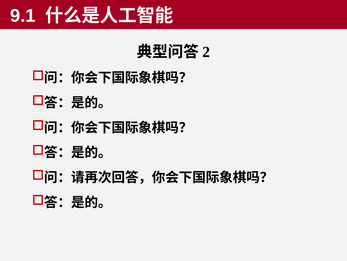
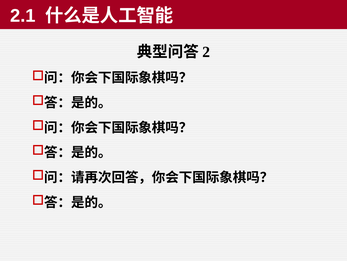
9.1: 9.1 -> 2.1 (23, 16)
